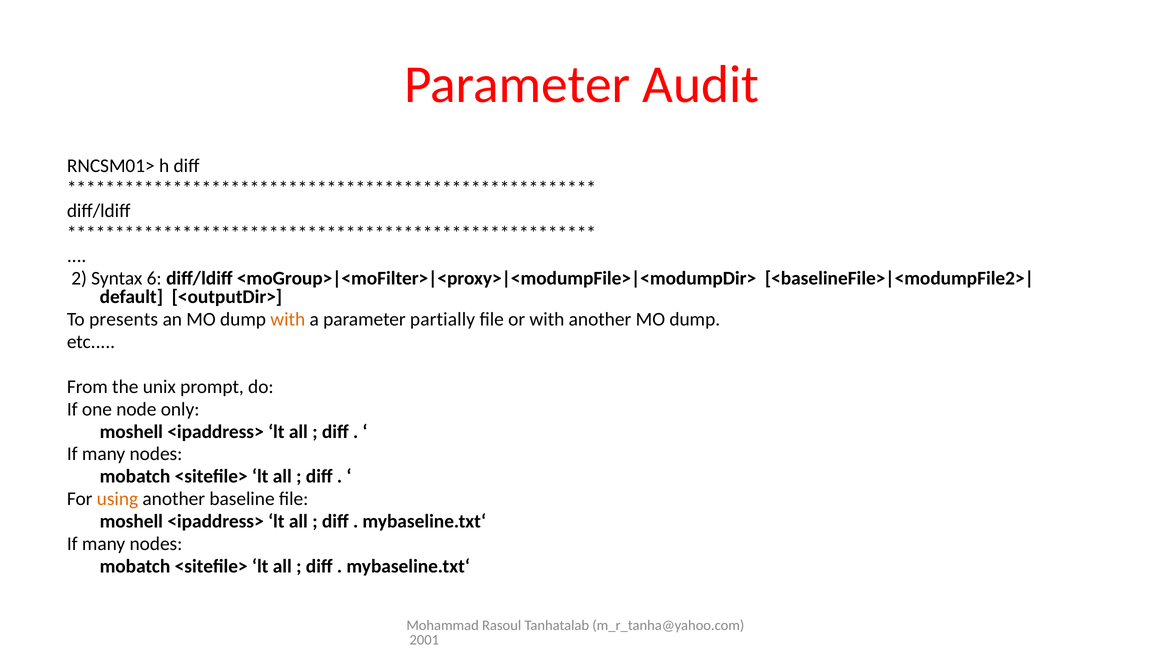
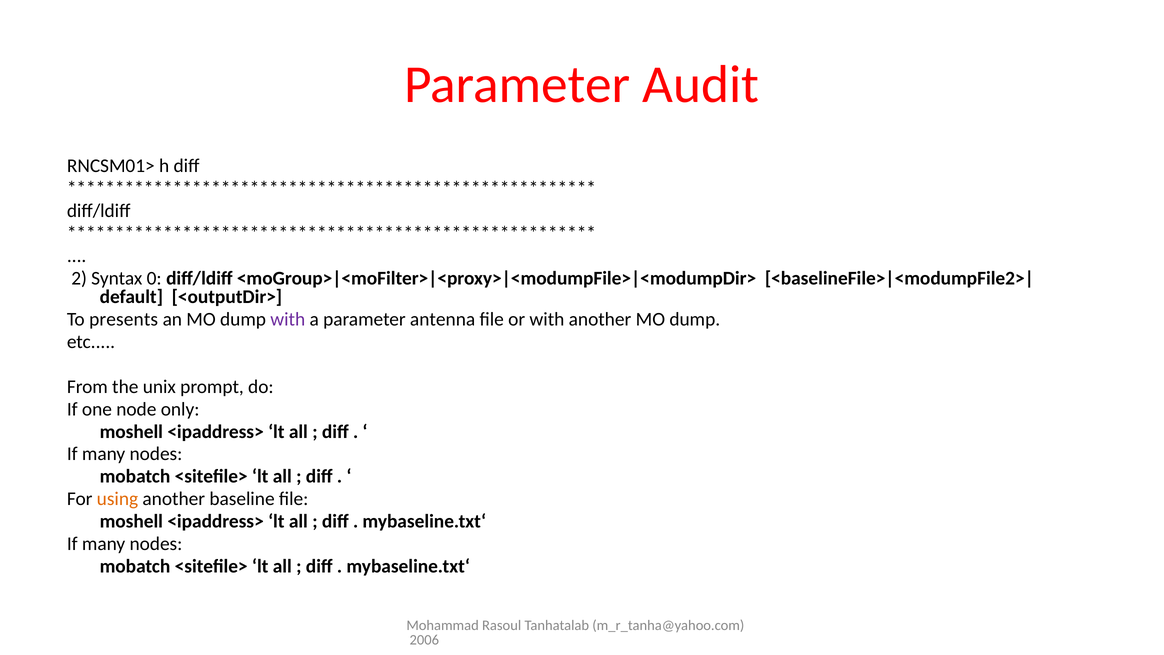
6: 6 -> 0 (154, 278)
with colour: orange -> purple (288, 319)
partially: partially -> antenna (443, 319)
2001: 2001 -> 2006 (424, 640)
